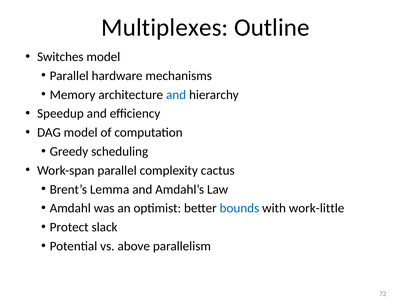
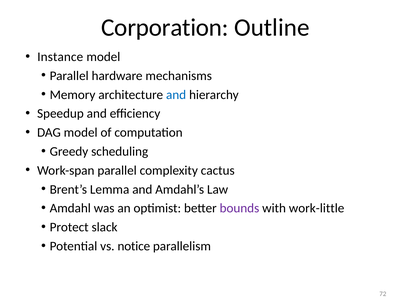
Multiplexes: Multiplexes -> Corporation (165, 27)
Switches: Switches -> Instance (60, 57)
bounds colour: blue -> purple (239, 208)
above: above -> notice (134, 246)
